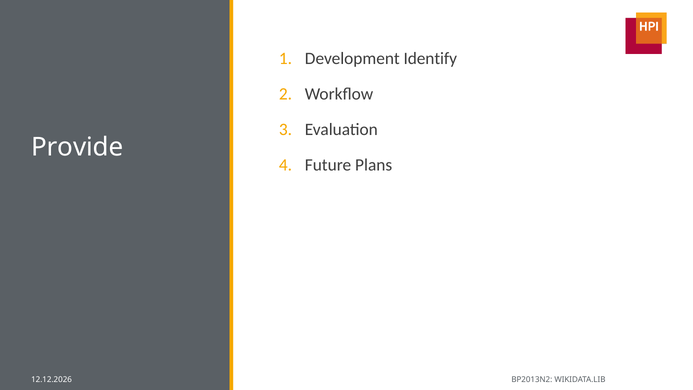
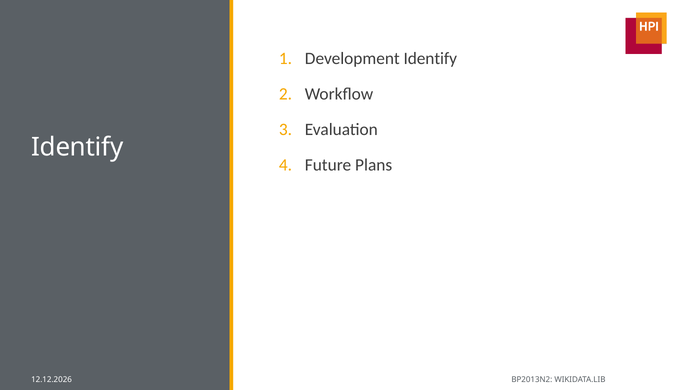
Provide: Provide -> Identify (77, 147)
